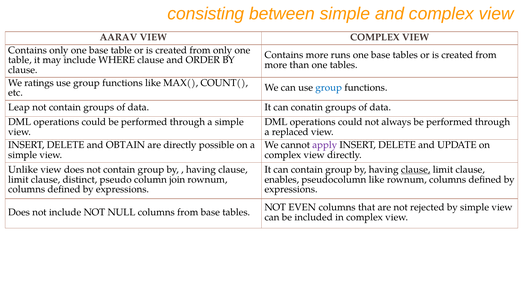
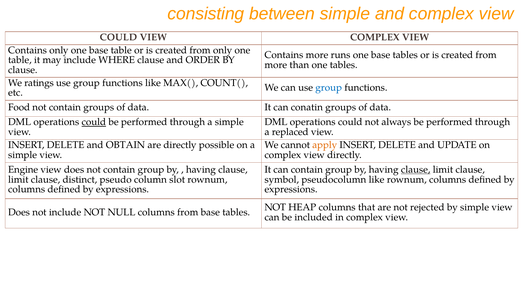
AARAV: AARAV -> COULD (118, 37)
Leap: Leap -> Food (19, 107)
could underline: none -> present (94, 122)
apply colour: purple -> orange (325, 145)
Unlike: Unlike -> Engine (23, 170)
join: join -> slot (177, 180)
enables: enables -> symbol (282, 180)
EVEN: EVEN -> HEAP (302, 208)
